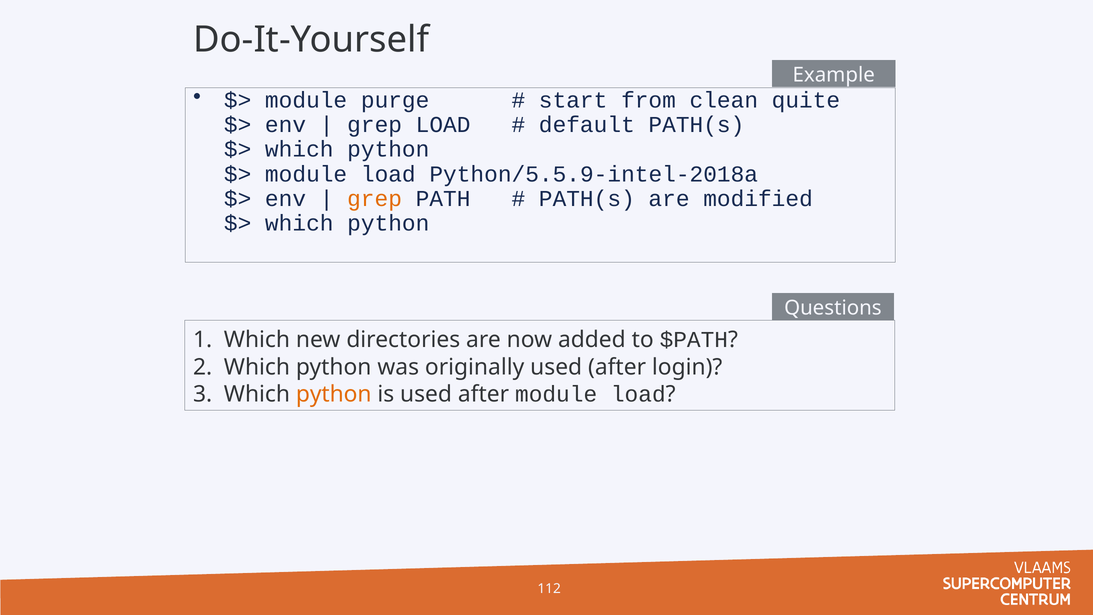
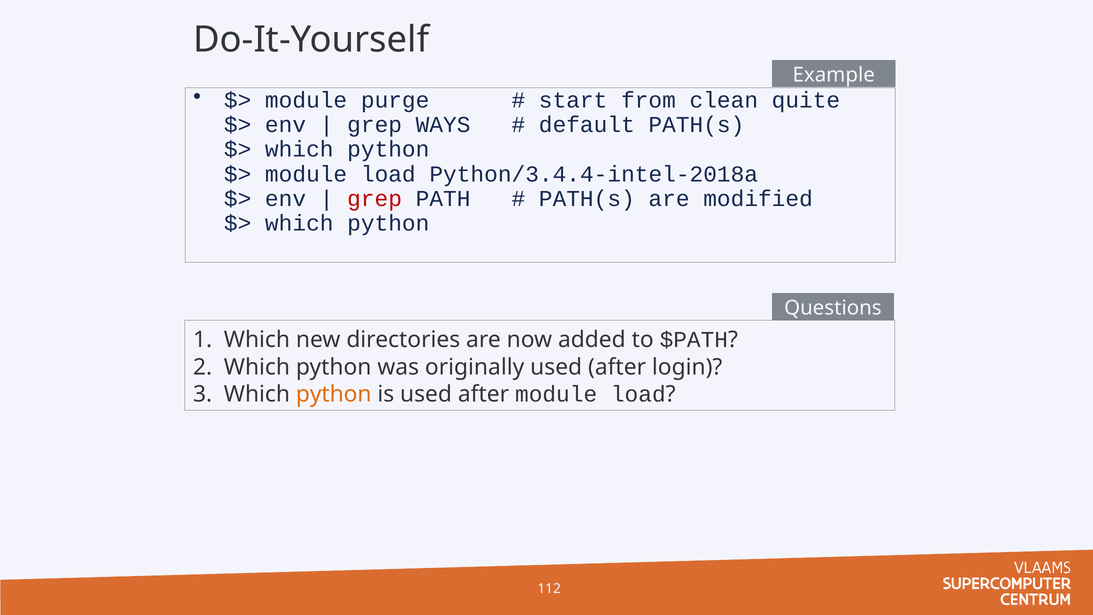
grep LOAD: LOAD -> WAYS (443, 125)
Python/5.5.9-intel-2018a: Python/5.5.9-intel-2018a -> Python/3.4.4-intel-2018a (594, 174)
grep colour: orange -> red (375, 199)
